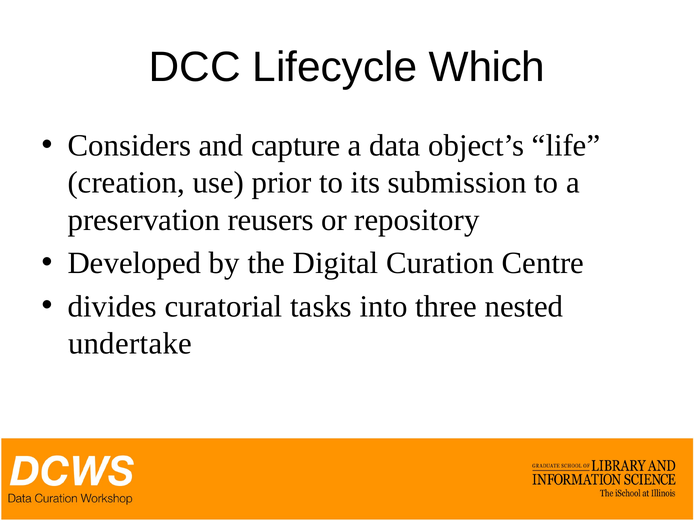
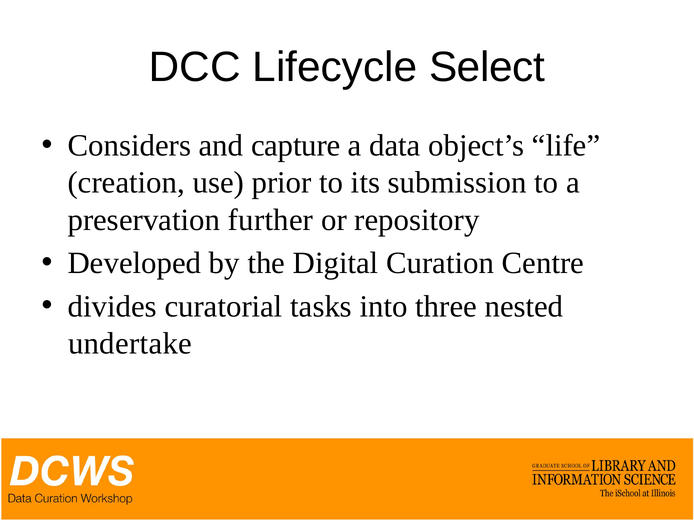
Which: Which -> Select (487, 67)
reusers: reusers -> further (271, 220)
